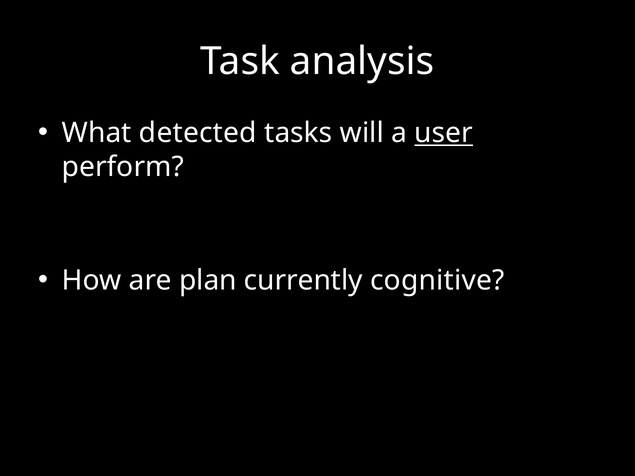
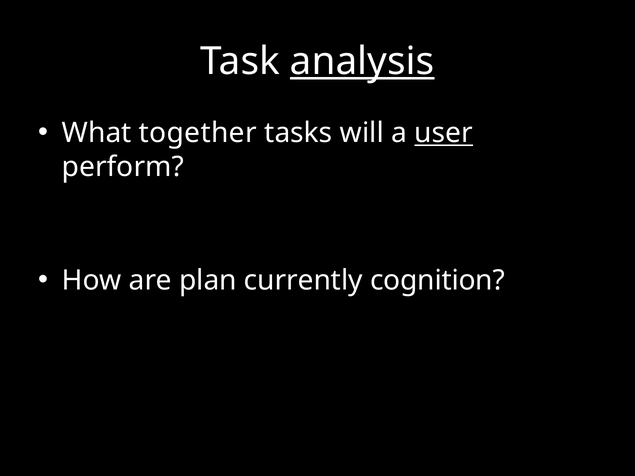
analysis underline: none -> present (362, 61)
detected: detected -> together (198, 133)
cognitive: cognitive -> cognition (438, 281)
